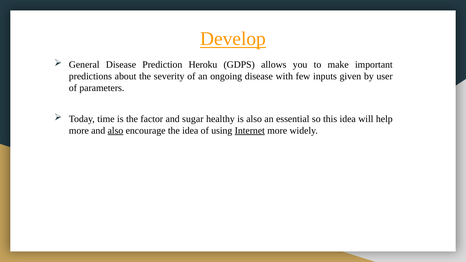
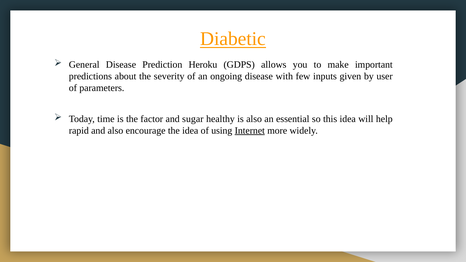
Develop: Develop -> Diabetic (233, 39)
more: more -> rapid (79, 131)
also underline: present -> none (115, 131)
